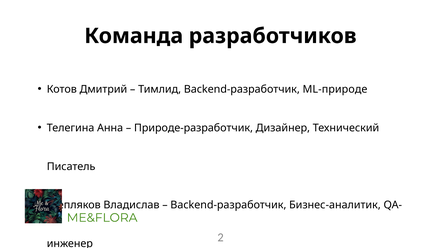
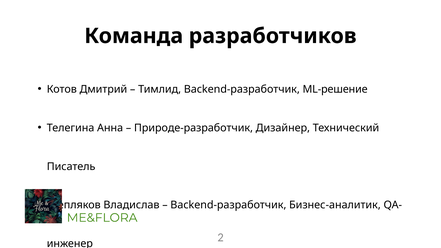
ML-природе: ML-природе -> ML-решение (335, 89)
